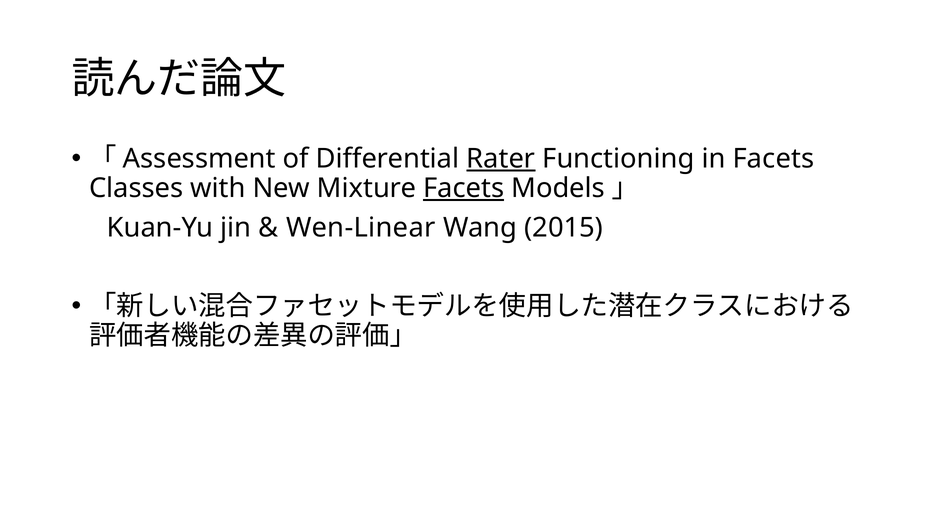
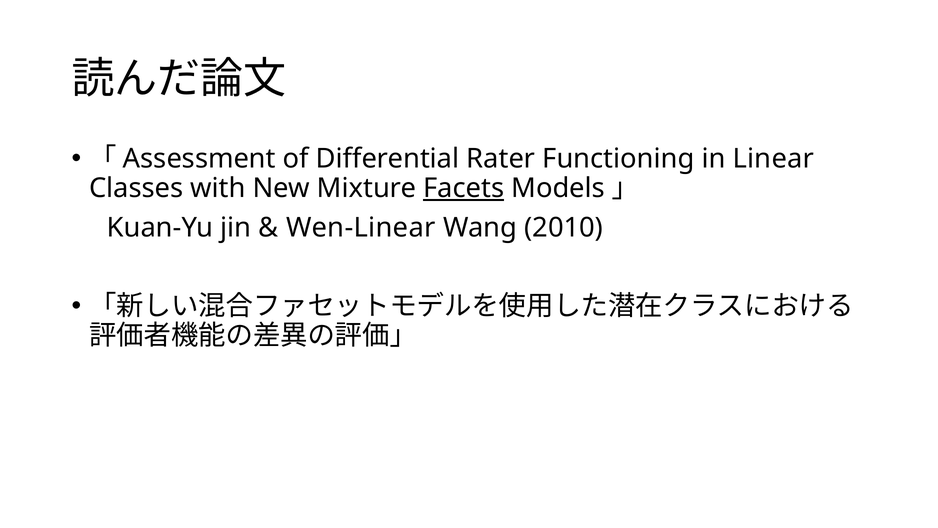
Rater underline: present -> none (501, 159)
in Facets: Facets -> Linear (773, 159)
2015: 2015 -> 2010 (564, 227)
